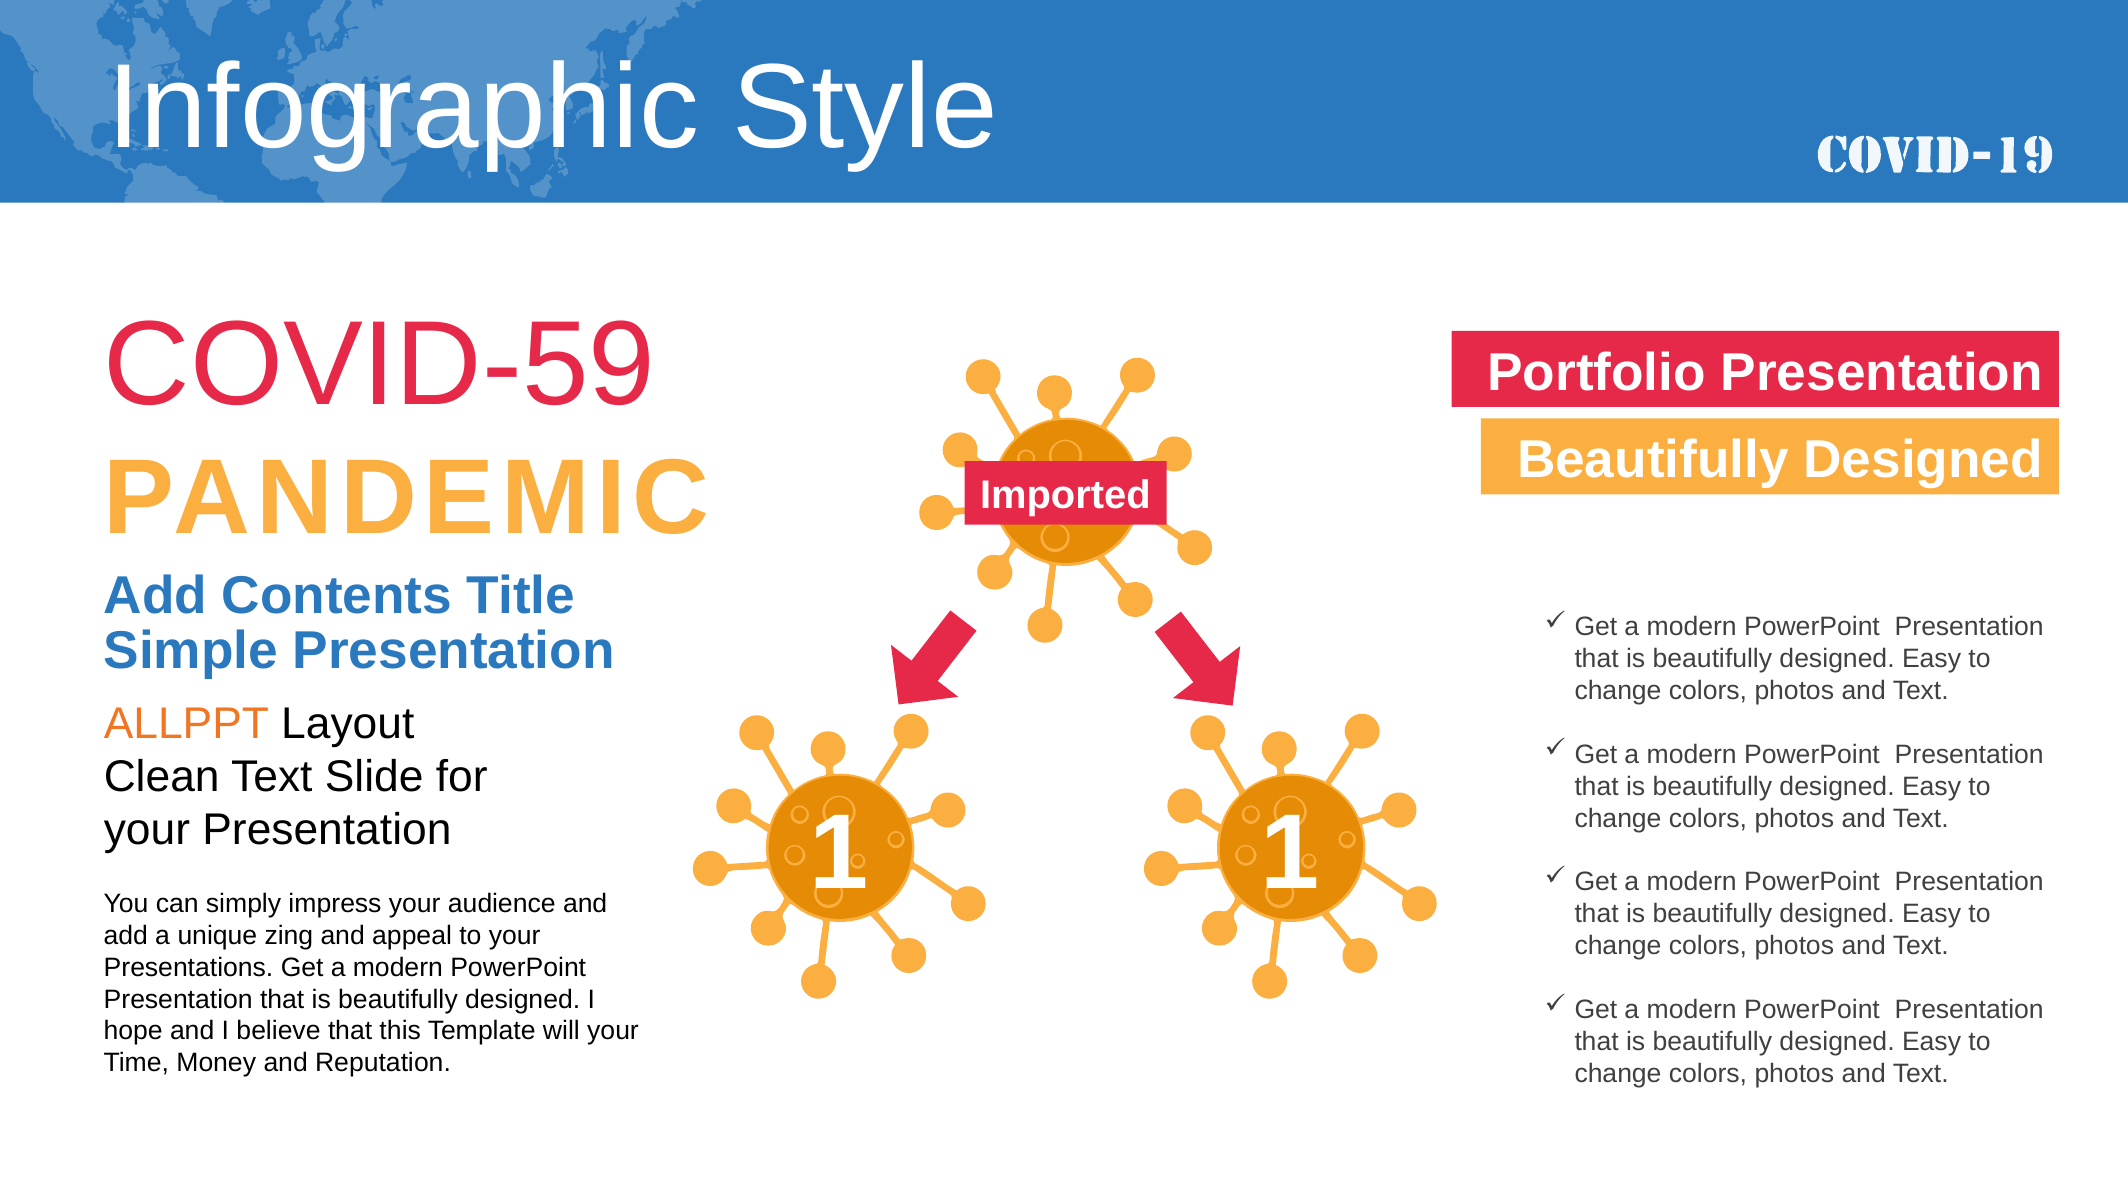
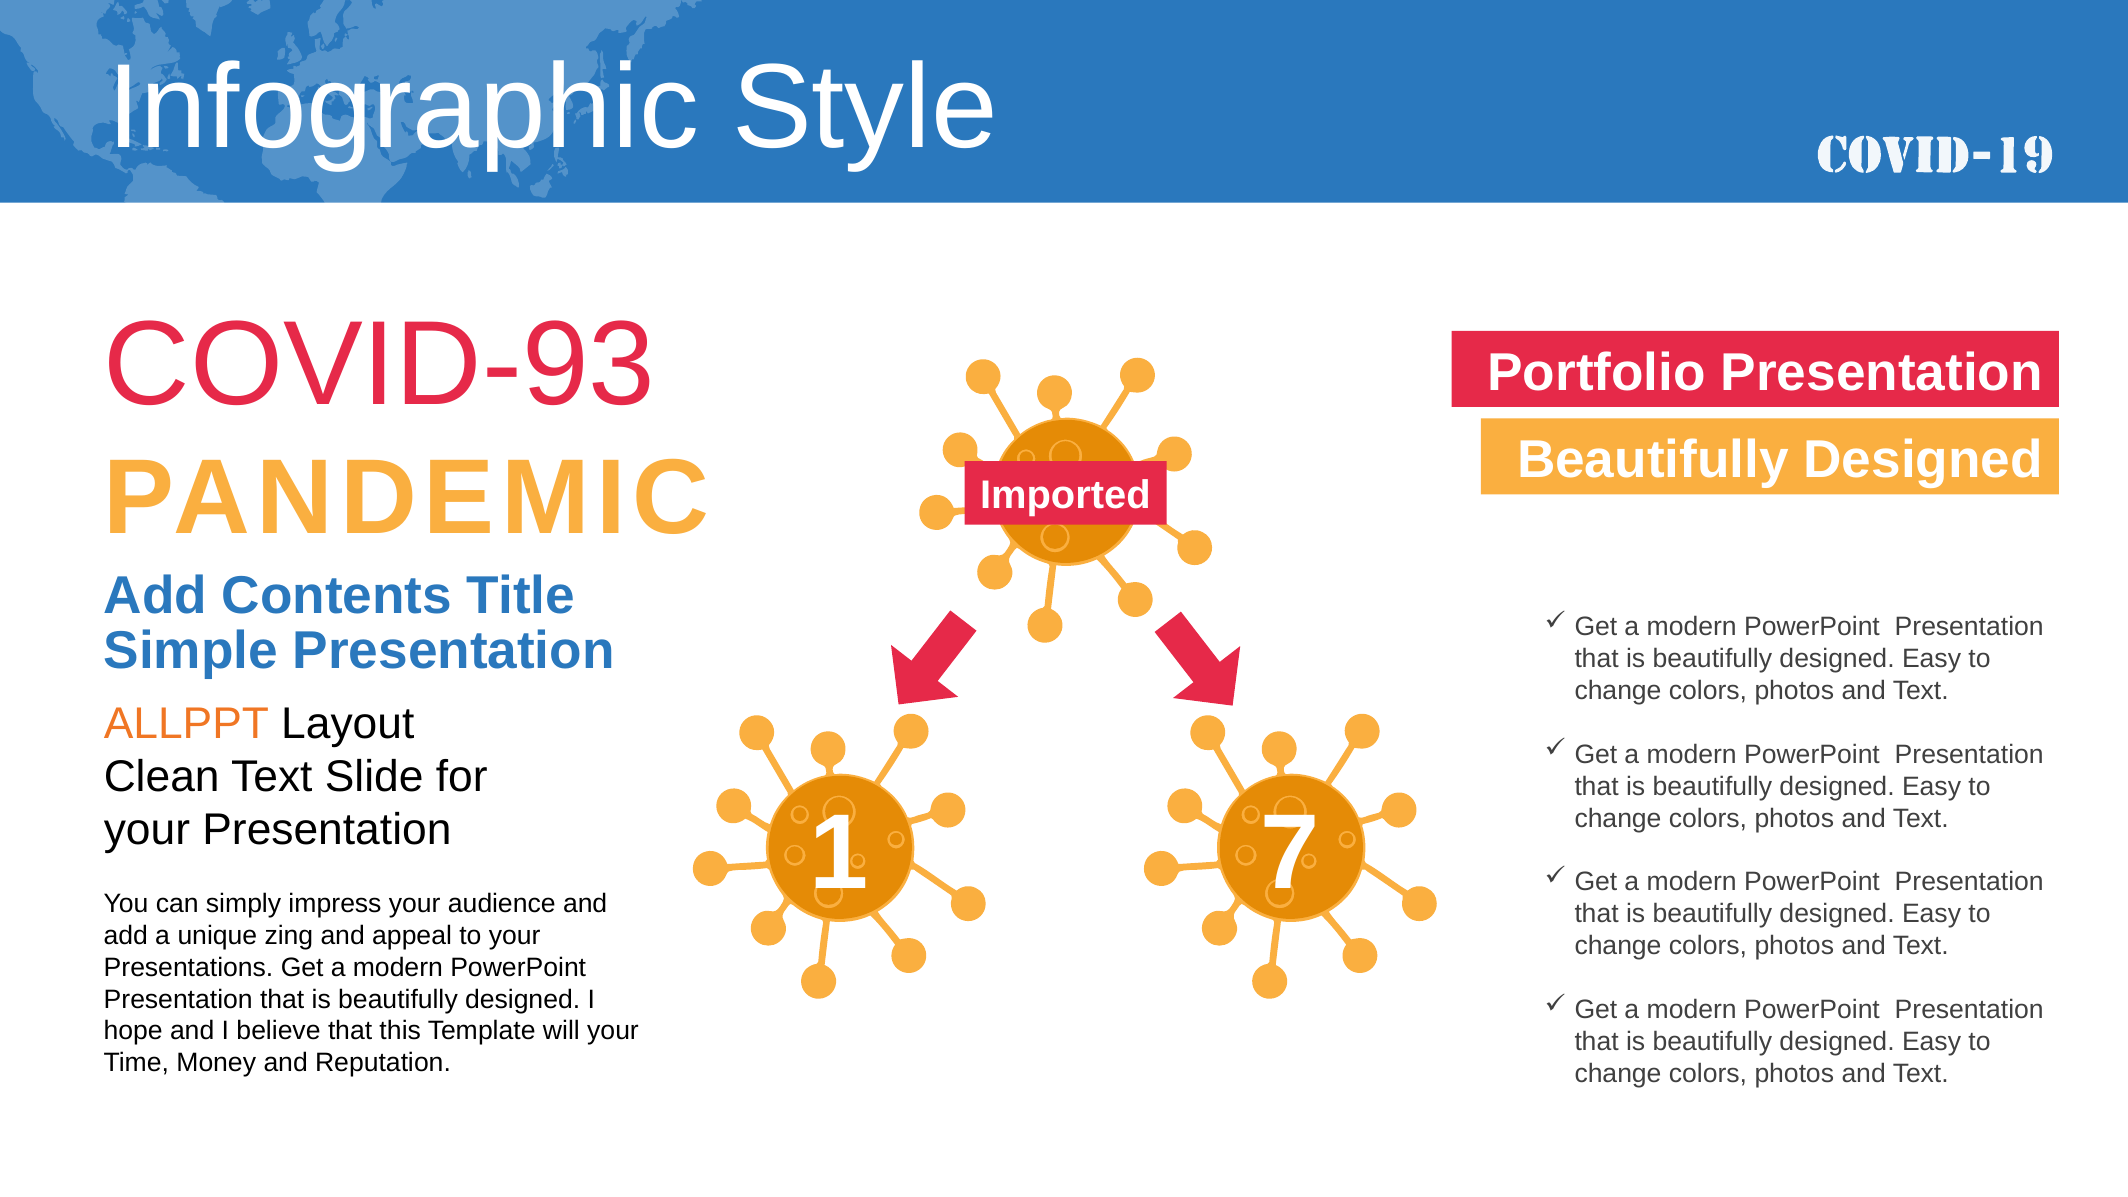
COVID-59: COVID-59 -> COVID-93 (380, 365)
1 1: 1 -> 7 (1290, 853)
